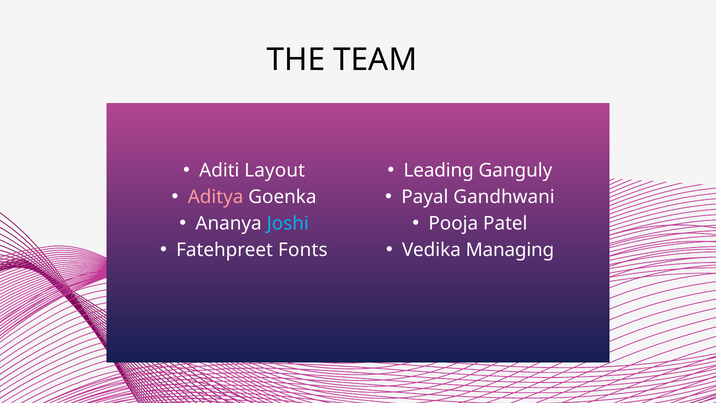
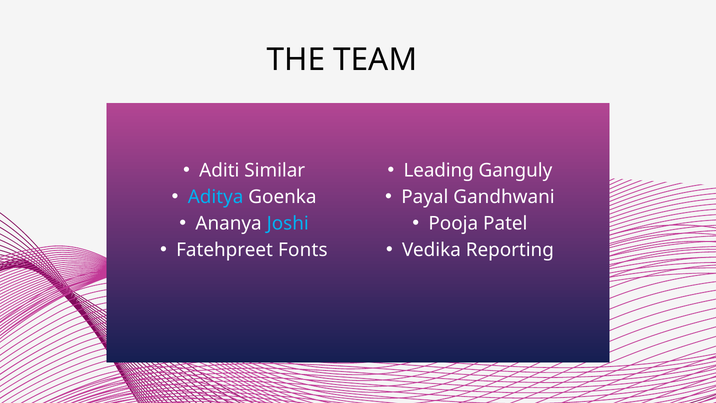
Layout: Layout -> Similar (275, 170)
Aditya colour: pink -> light blue (216, 197)
Managing: Managing -> Reporting (510, 250)
